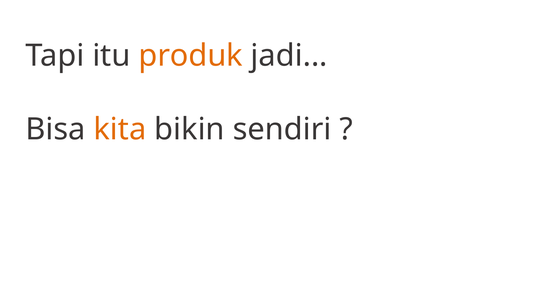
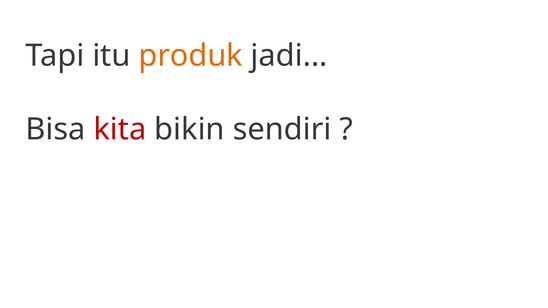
kita colour: orange -> red (120, 130)
